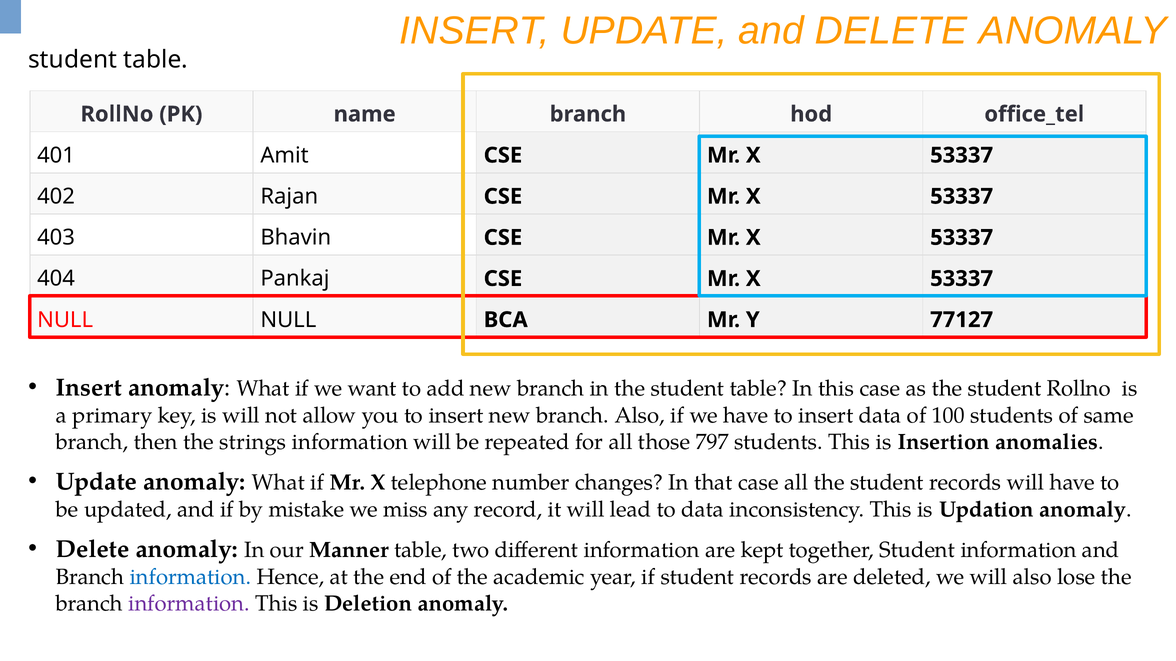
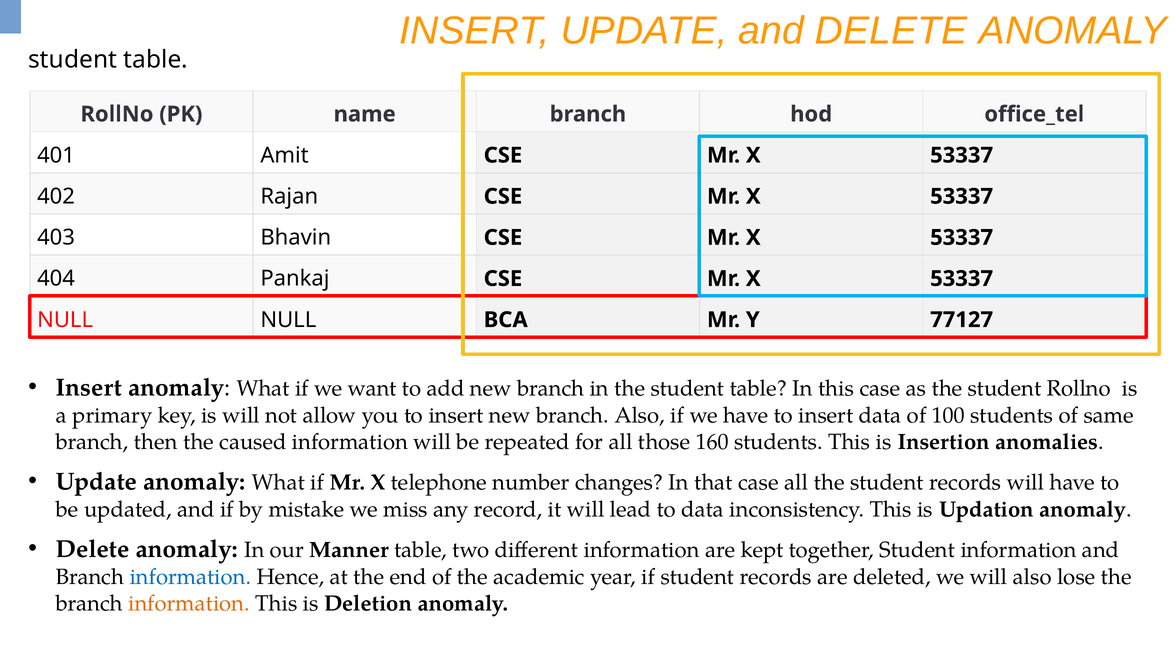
strings: strings -> caused (253, 442)
797: 797 -> 160 (712, 442)
information colour: purple -> orange (189, 604)
